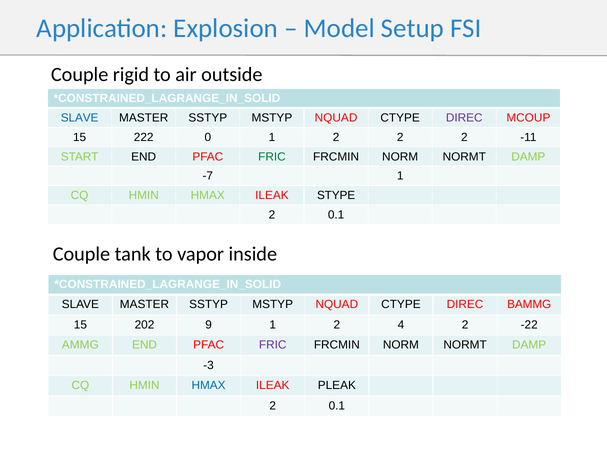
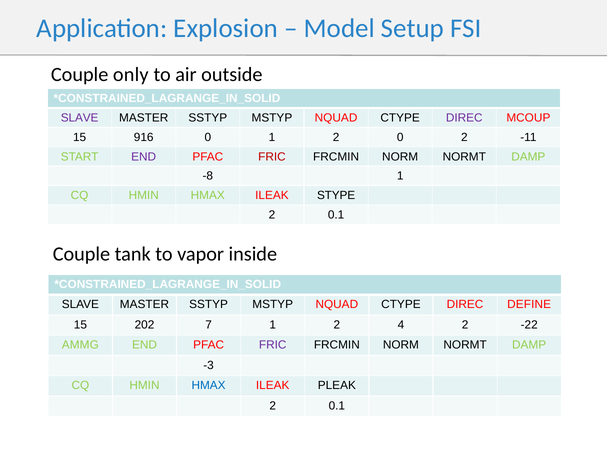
rigid: rigid -> only (131, 75)
SLAVE colour: blue -> purple (80, 118)
222: 222 -> 916 (144, 137)
1 2 2: 2 -> 0 (400, 137)
END colour: black -> purple (144, 157)
FRIC colour: green -> red (272, 157)
-7: -7 -> -8 (208, 176)
BAMMG: BAMMG -> DEFINE (529, 305)
9: 9 -> 7 (209, 325)
